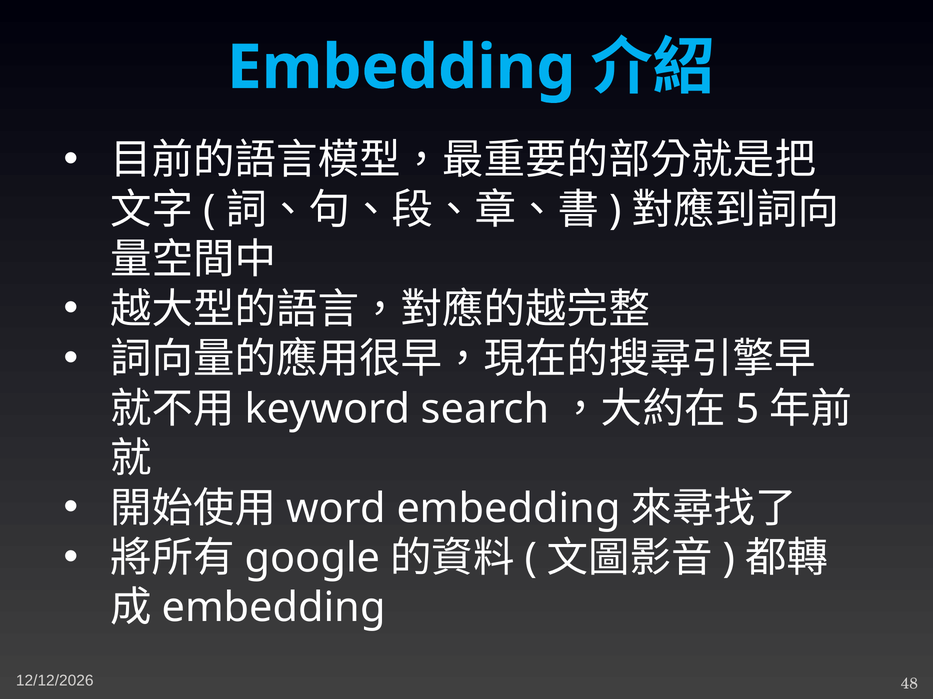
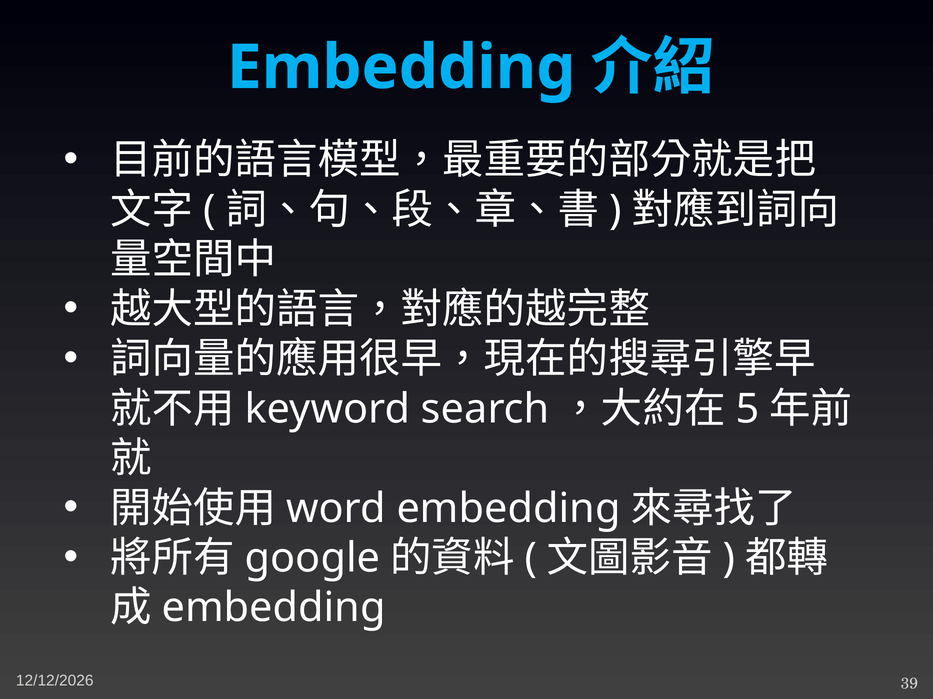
48: 48 -> 39 (909, 684)
